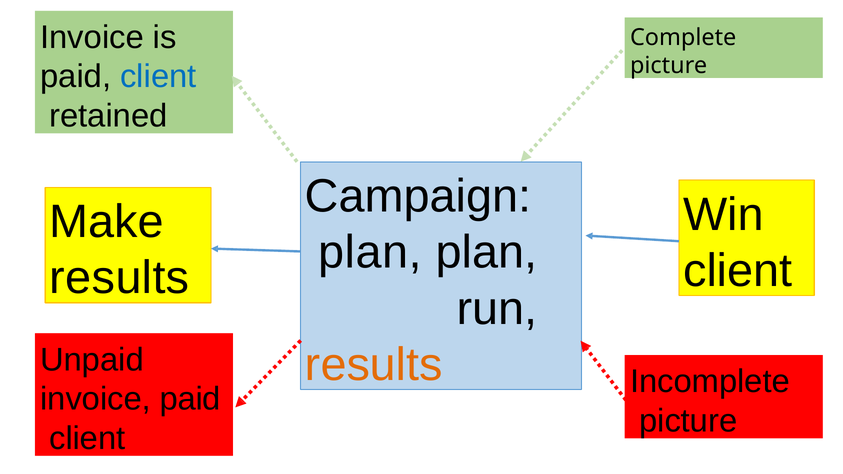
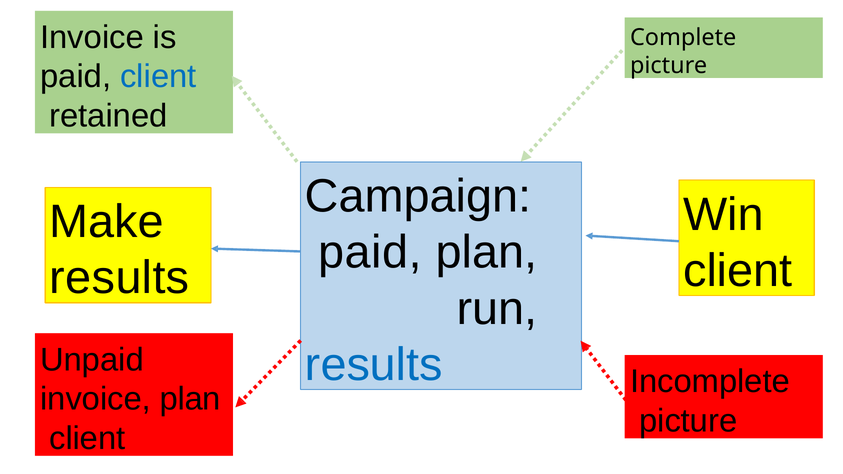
plan: plan -> paid (370, 253)
results colour: orange -> blue (374, 365)
invoice paid: paid -> plan (190, 399)
